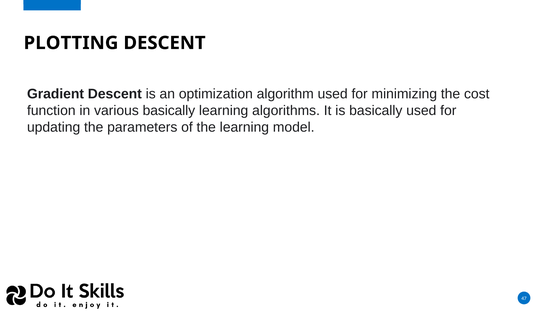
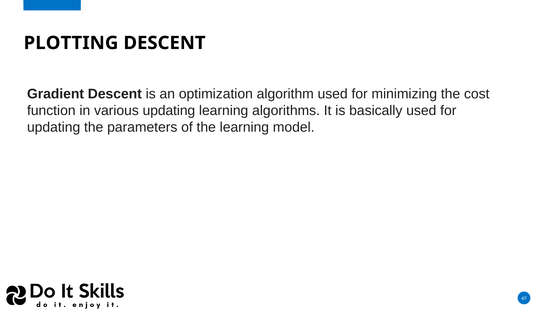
various basically: basically -> updating (169, 111)
